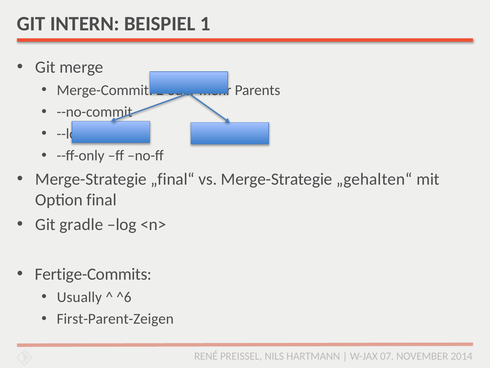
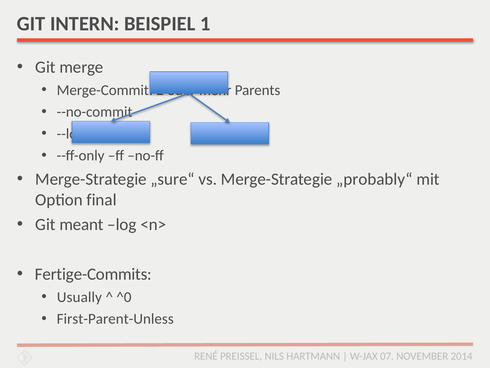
„final“: „final“ -> „sure“ (173, 179)
„gehalten“: „gehalten“ -> „probably“ (374, 179)
gradle: gradle -> meant (81, 224)
^6: ^6 -> ^0 (124, 297)
First-Parent-Zeigen: First-Parent-Zeigen -> First-Parent-Unless (115, 318)
